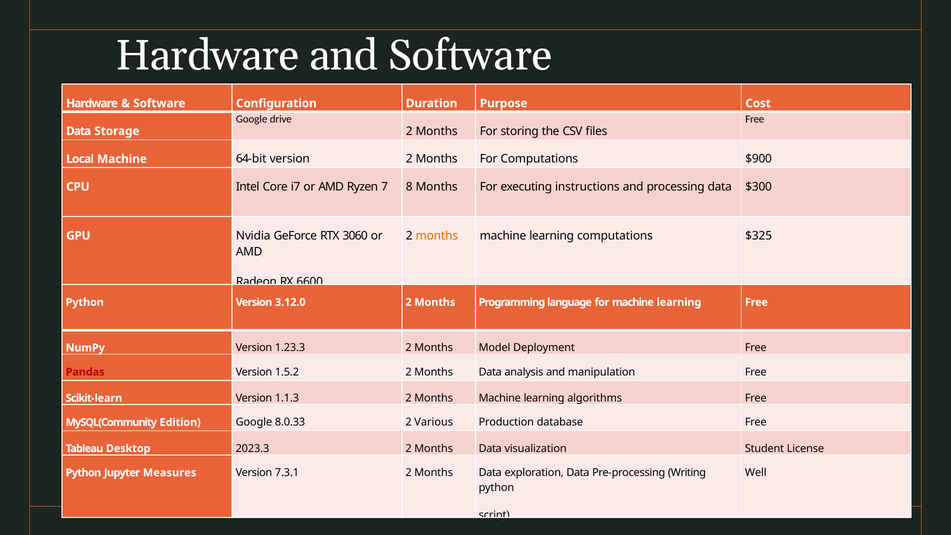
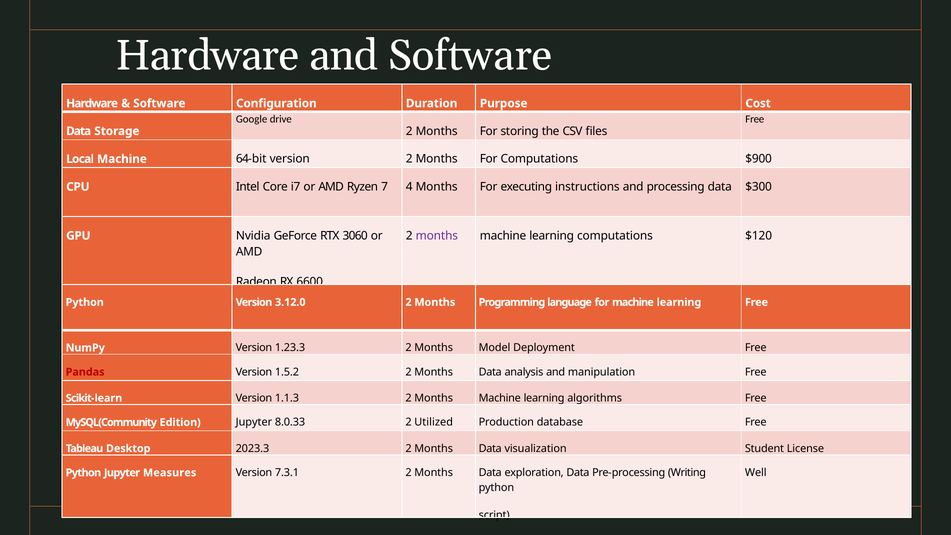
8: 8 -> 4 (409, 187)
months colour: orange -> purple (437, 236)
$325: $325 -> $120 (759, 236)
Edition Google: Google -> Jupyter (254, 422)
Various: Various -> Utilized (434, 422)
